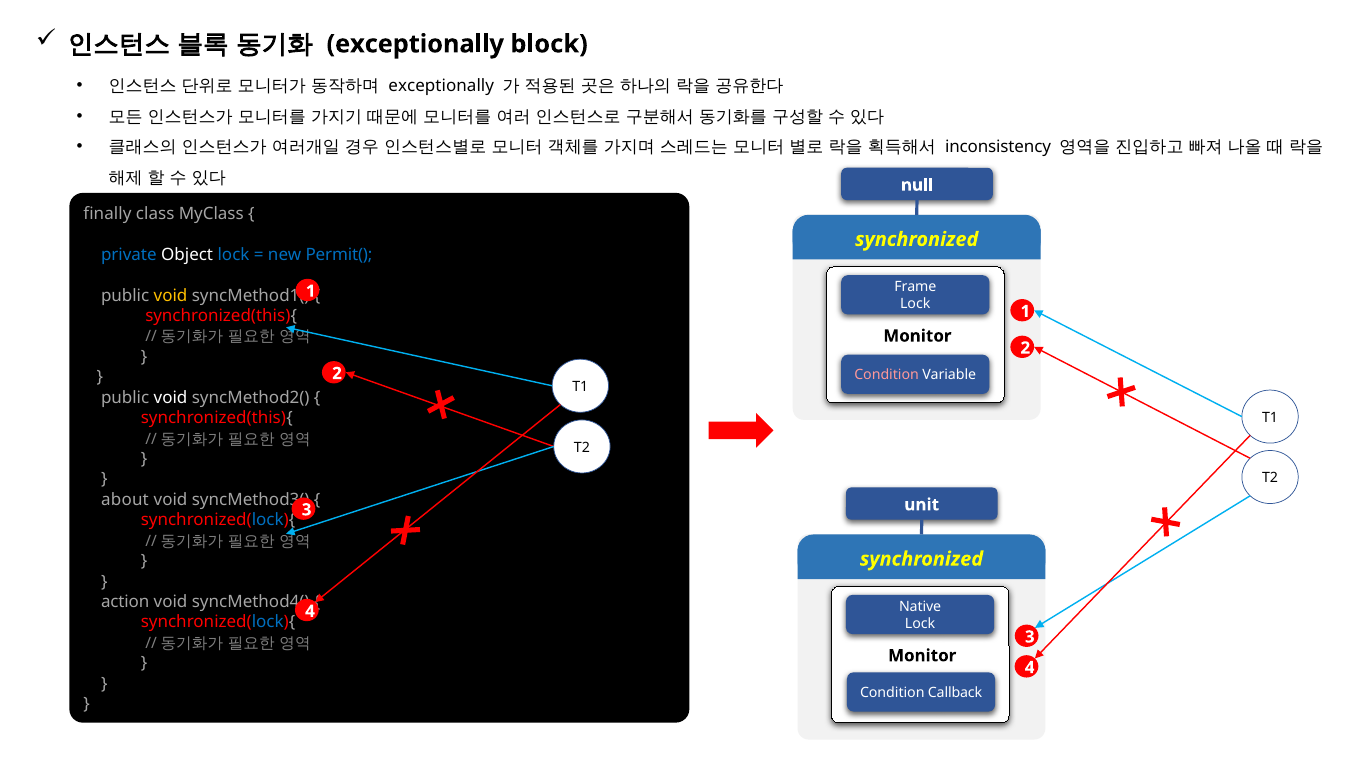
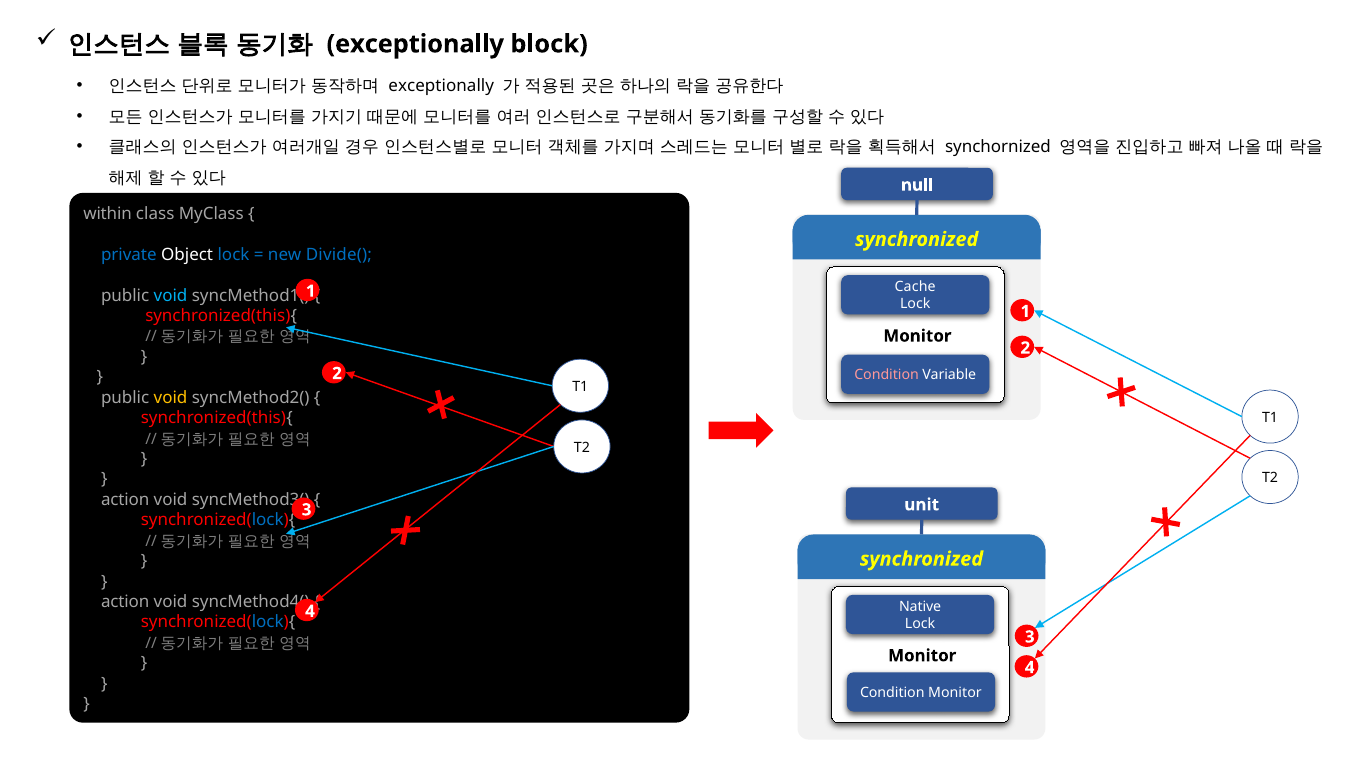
inconsistency: inconsistency -> synchornized (998, 147)
finally: finally -> within (108, 214)
Permit(: Permit( -> Divide( (339, 255)
Frame: Frame -> Cache (915, 287)
void colour: yellow -> light blue (171, 296)
void colour: white -> yellow (171, 398)
about: about -> action (125, 500)
Condition Callback: Callback -> Monitor (955, 693)
